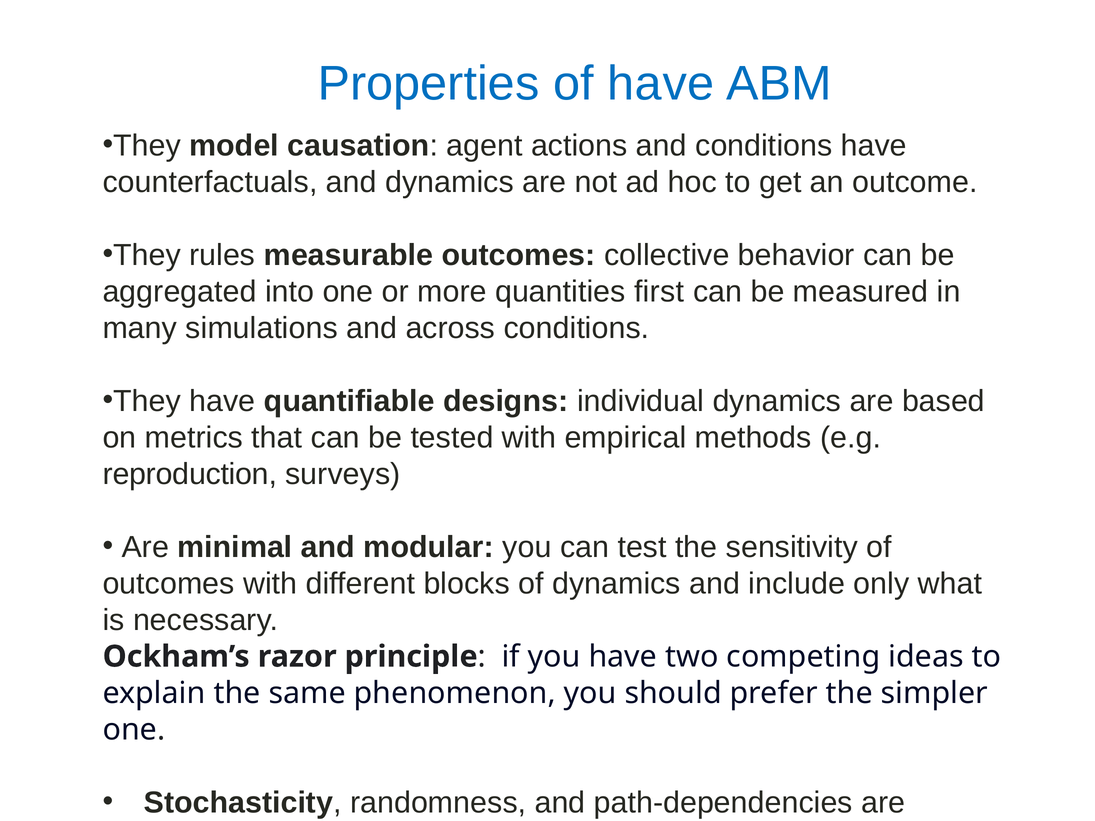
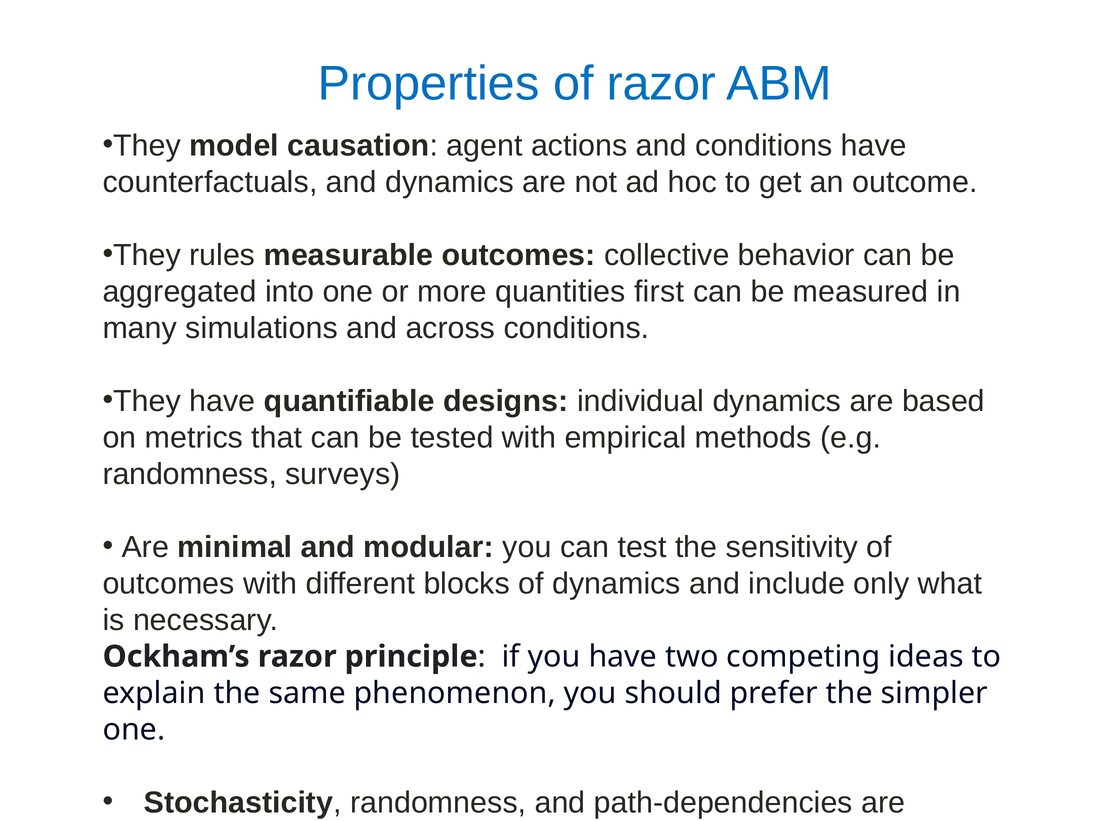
of have: have -> razor (661, 84)
reproduction: reproduction -> randomness (190, 474)
